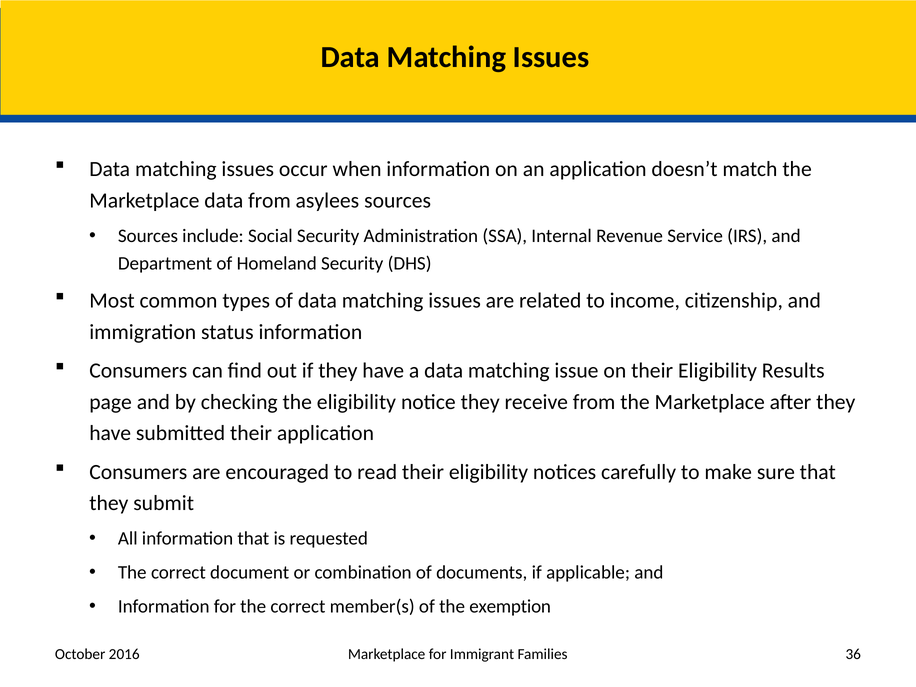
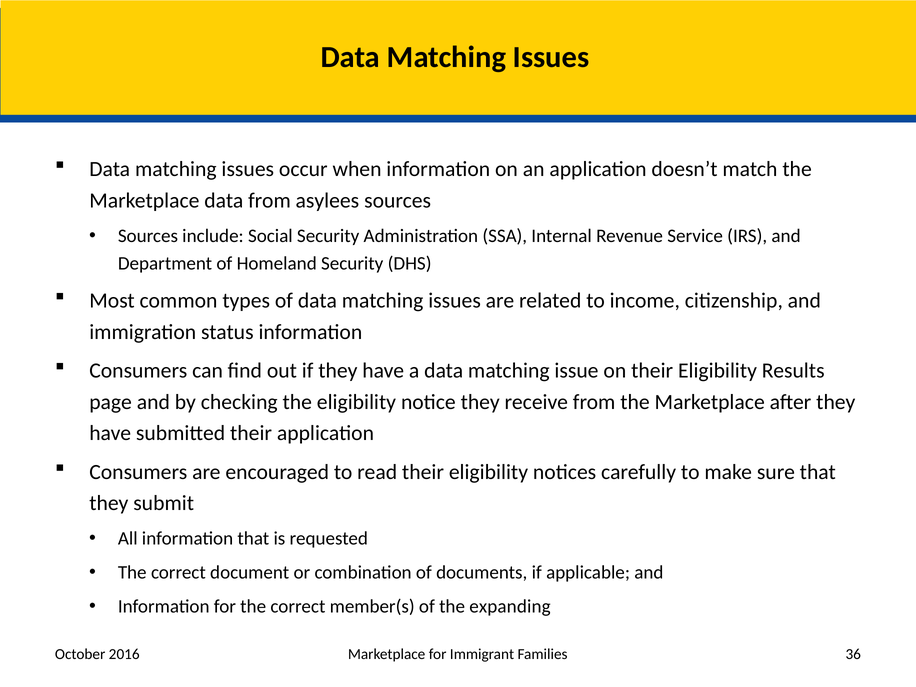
exemption: exemption -> expanding (510, 607)
